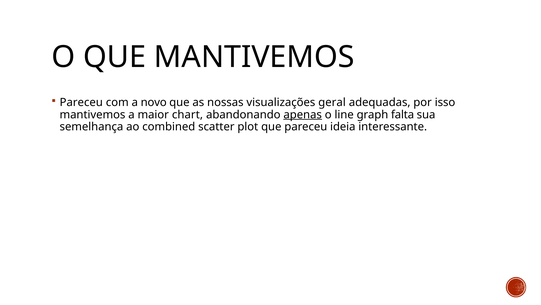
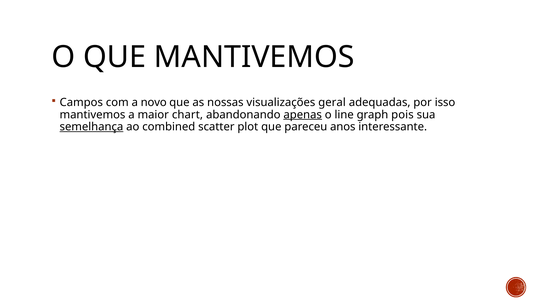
Pareceu: Pareceu -> Campos (81, 102)
falta: falta -> pois (402, 114)
semelhança underline: none -> present (91, 127)
ideia: ideia -> anos (343, 127)
